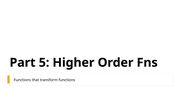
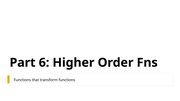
5: 5 -> 6 (44, 63)
